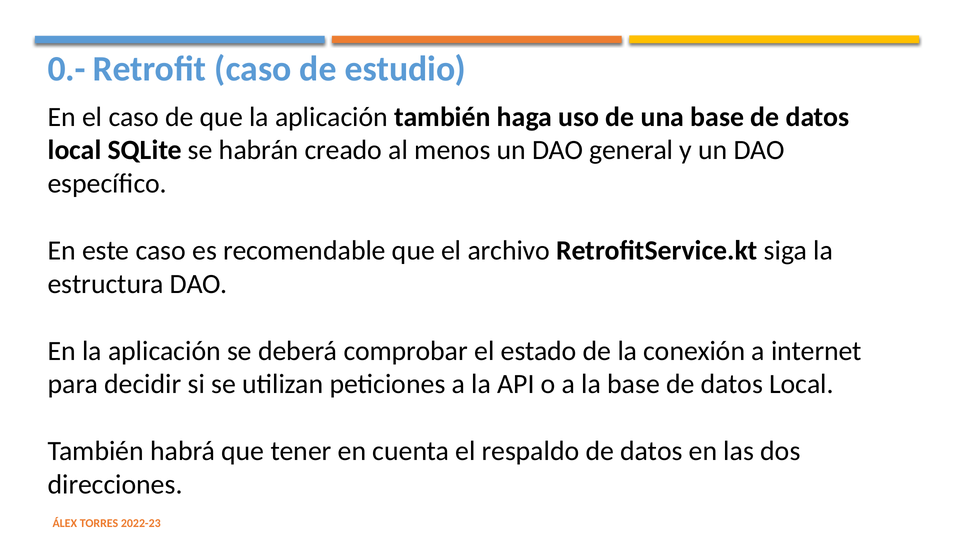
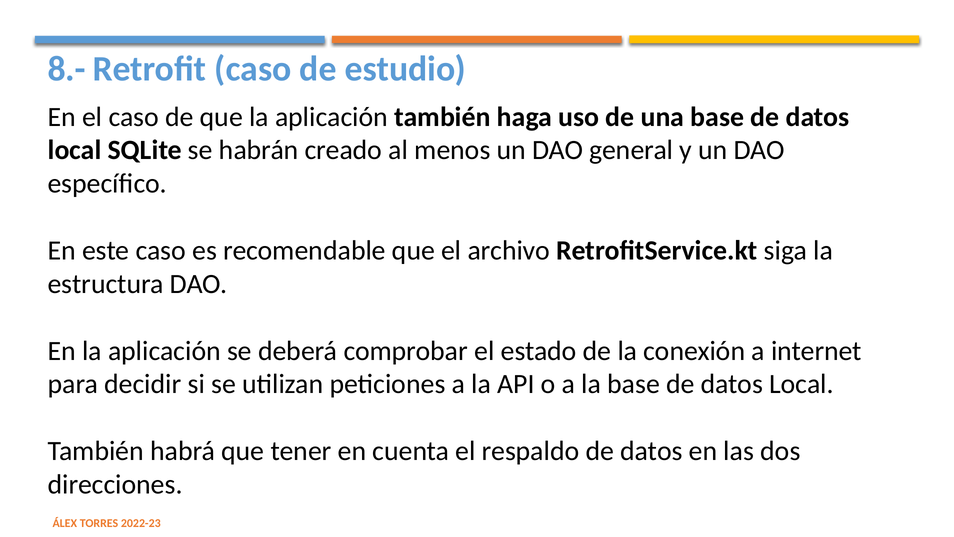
0.-: 0.- -> 8.- (67, 69)
